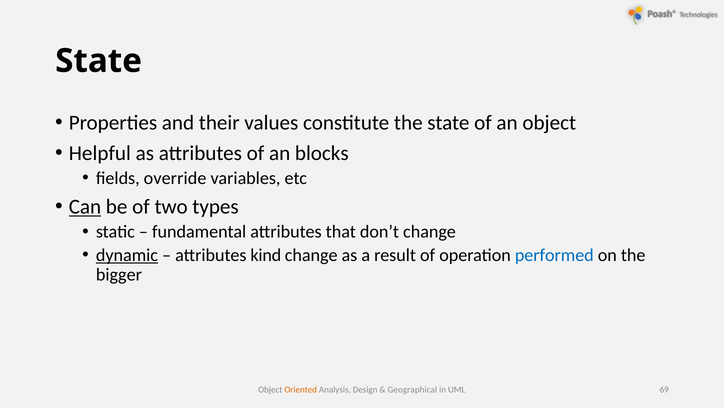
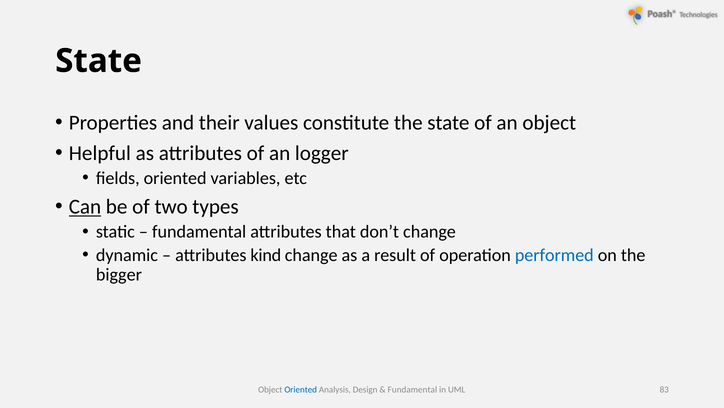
blocks: blocks -> logger (322, 153)
fields override: override -> oriented (175, 178)
dynamic underline: present -> none (127, 255)
Oriented colour: orange -> blue (301, 389)
Geographical: Geographical -> Fundamental (412, 389)
69: 69 -> 83 (664, 389)
